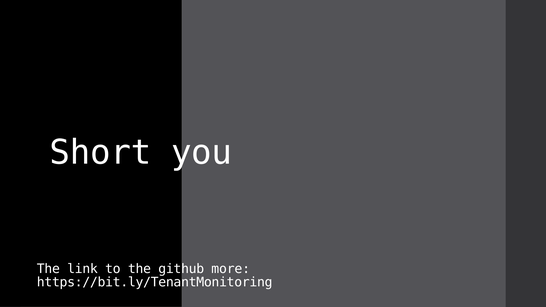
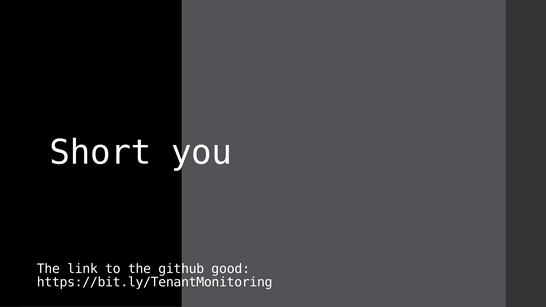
more: more -> good (231, 269)
